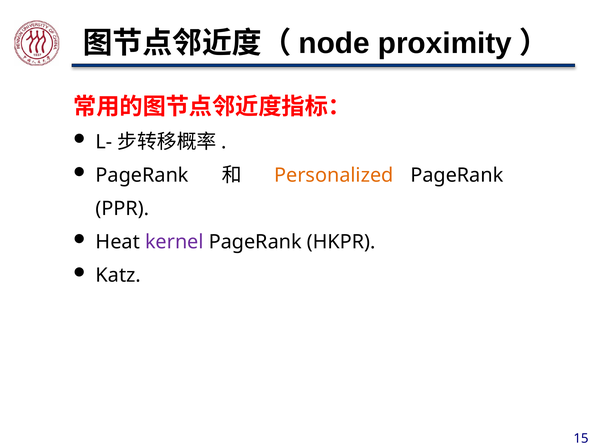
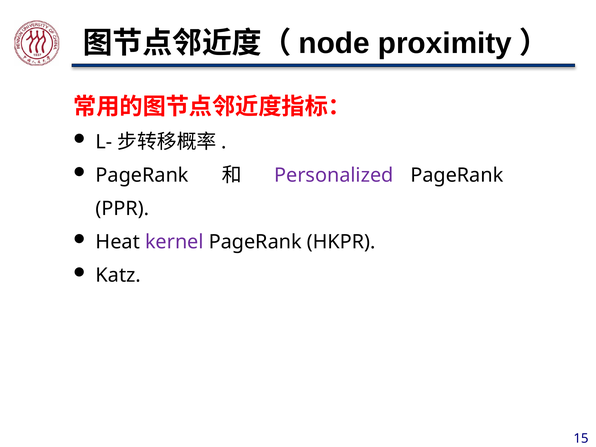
Personalized colour: orange -> purple (334, 175)
